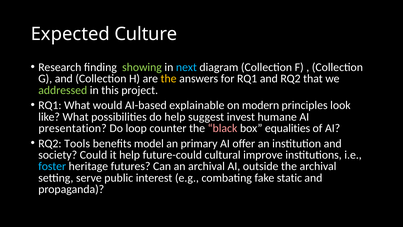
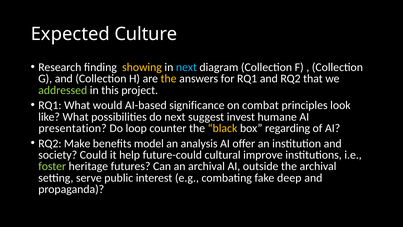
showing colour: light green -> yellow (142, 67)
explainable: explainable -> significance (197, 105)
modern: modern -> combat (260, 105)
do help: help -> next (175, 117)
black colour: pink -> yellow (223, 128)
equalities: equalities -> regarding (288, 128)
Tools: Tools -> Make (77, 143)
primary: primary -> analysis (199, 143)
foster colour: light blue -> light green (52, 166)
static: static -> deep (289, 178)
